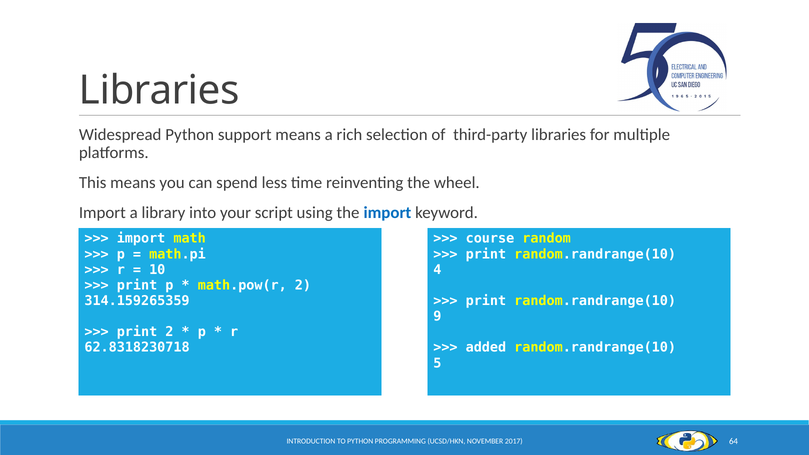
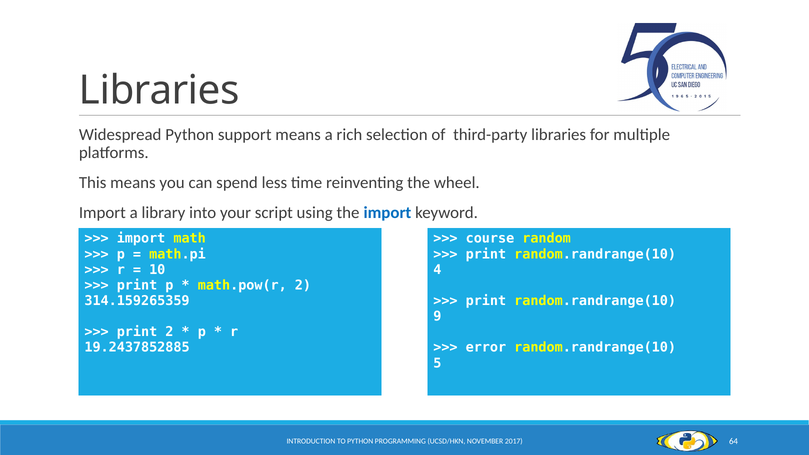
62.8318230718: 62.8318230718 -> 19.2437852885 (137, 348)
added: added -> error (486, 348)
